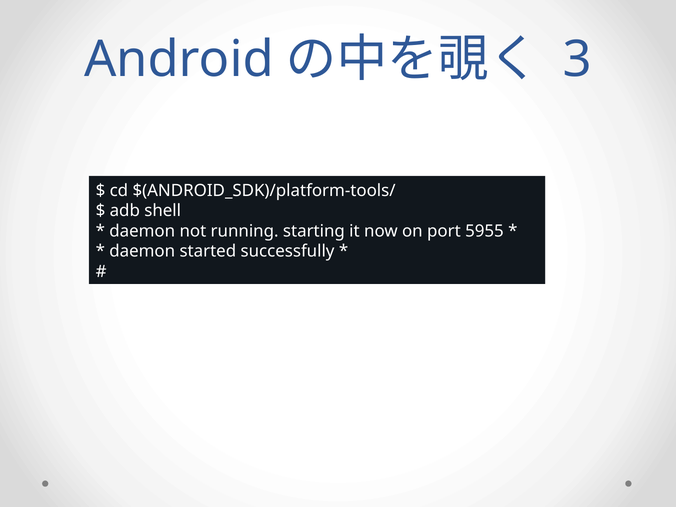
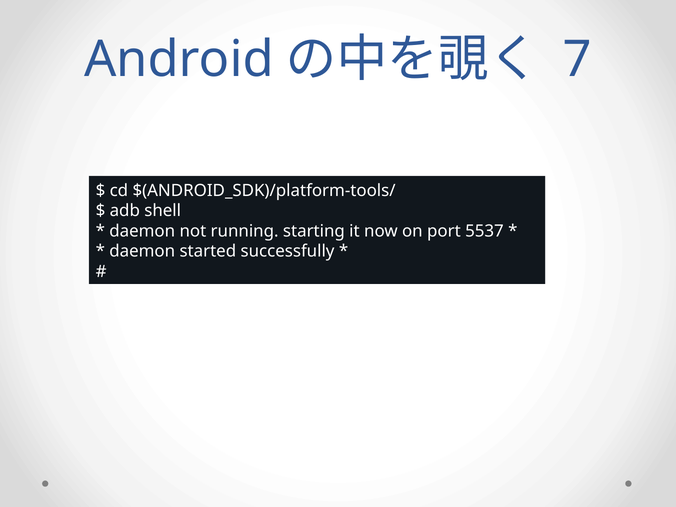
3: 3 -> 7 (577, 59)
5955: 5955 -> 5537 (484, 231)
